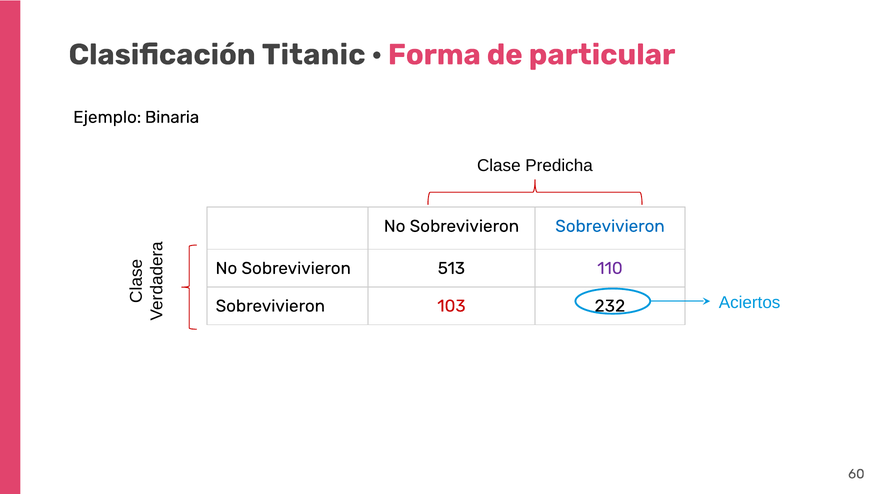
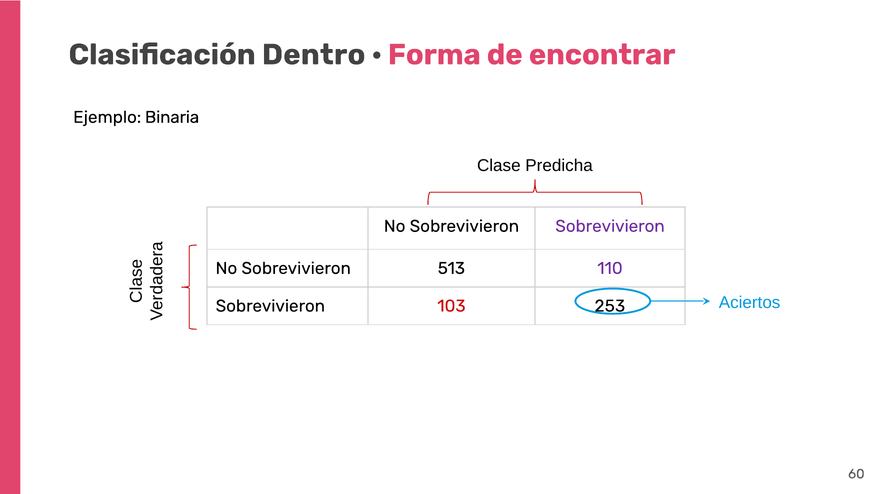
Titanic: Titanic -> Dentro (314, 55)
particular: particular -> encontrar (602, 55)
Sobrevivieron colour: blue -> purple (610, 226)
232: 232 -> 253 (610, 306)
